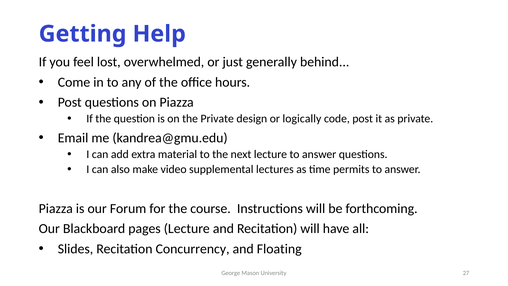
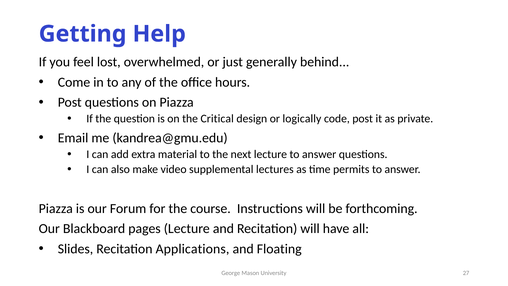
the Private: Private -> Critical (217, 119)
Concurrency: Concurrency -> Applications (192, 249)
